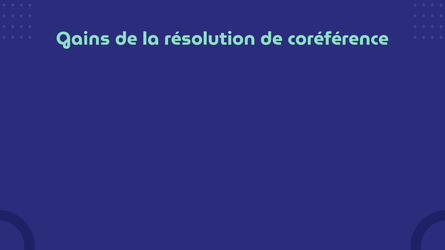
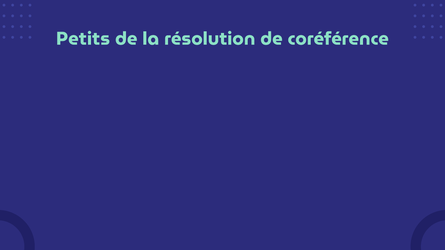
Gains: Gains -> Petits (83, 39)
